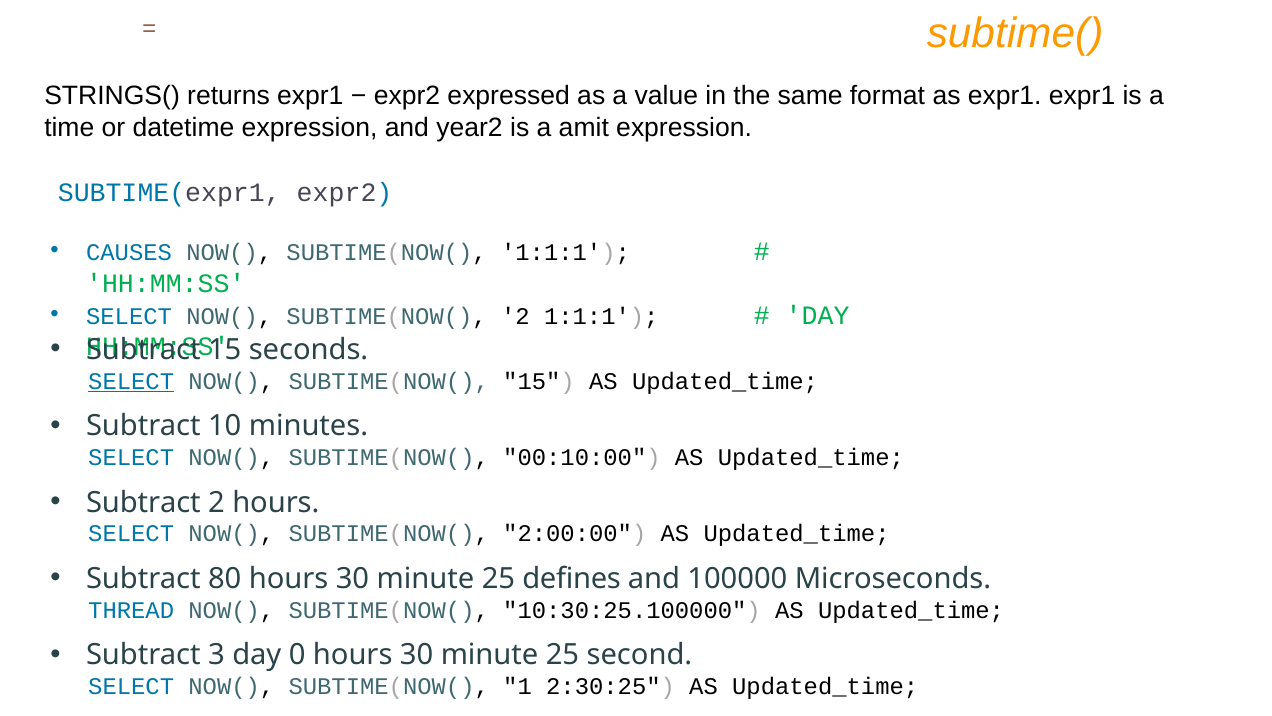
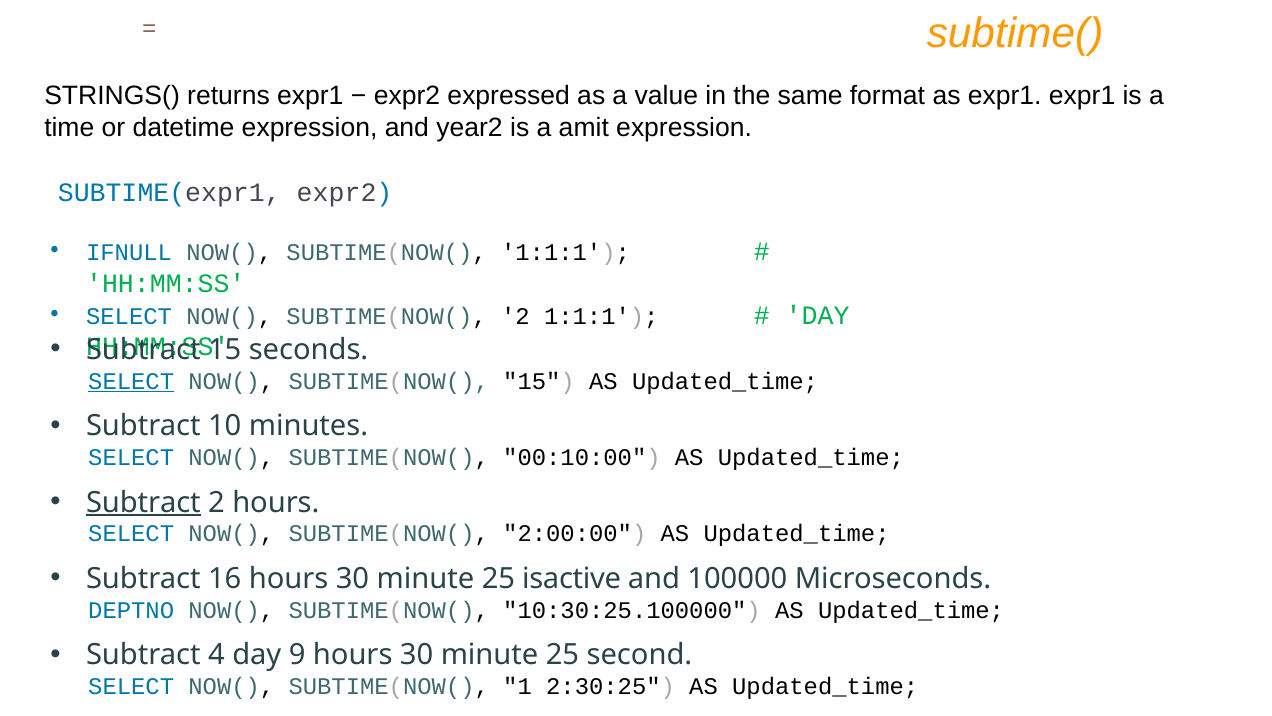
CAUSES: CAUSES -> IFNULL (129, 252)
Subtract underline: none -> present (143, 502)
80: 80 -> 16 (225, 578)
defines: defines -> isactive (572, 578)
THREAD: THREAD -> DEPTNO (131, 610)
3: 3 -> 4 (216, 655)
0: 0 -> 9 (297, 655)
